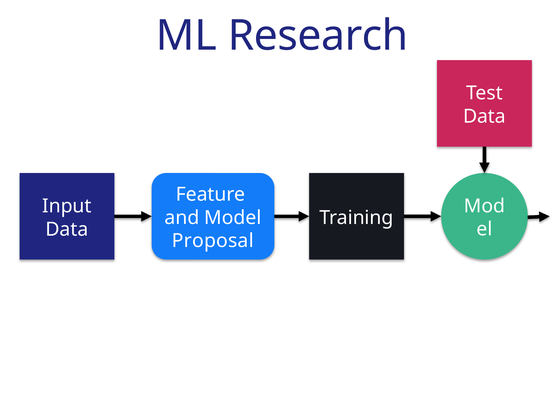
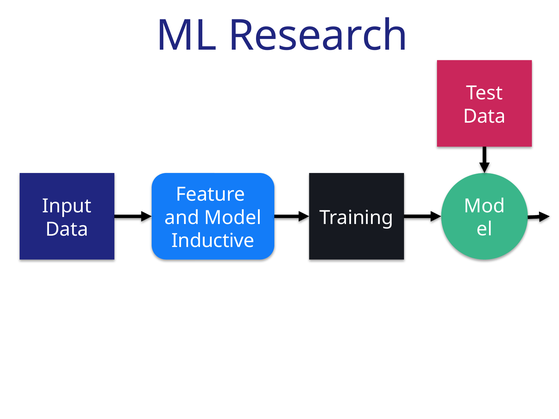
Proposal: Proposal -> Inductive (213, 241)
